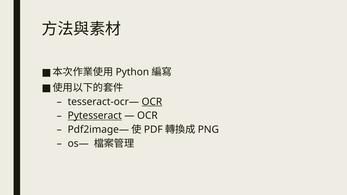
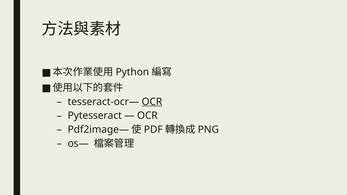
Pytesseract underline: present -> none (95, 116)
